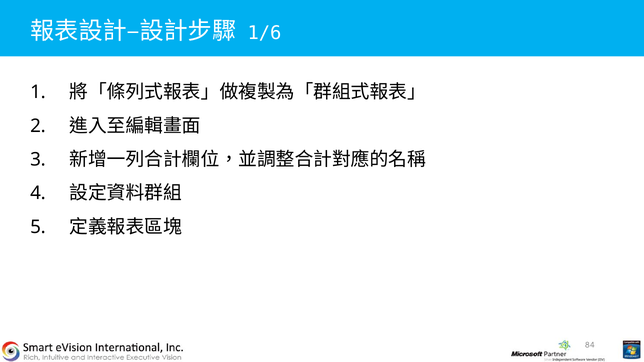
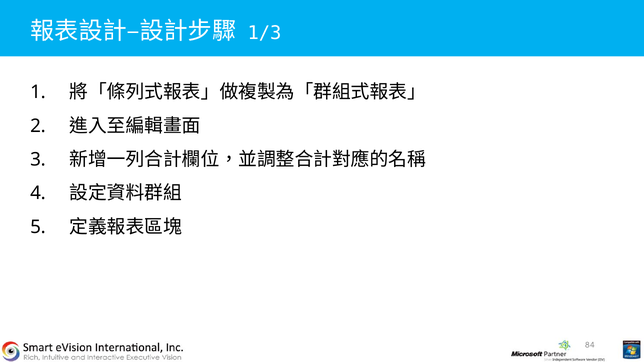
1/6: 1/6 -> 1/3 (264, 33)
